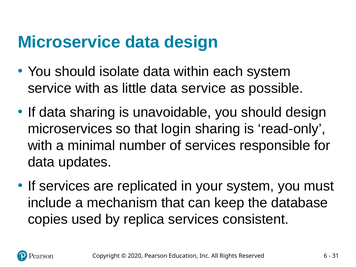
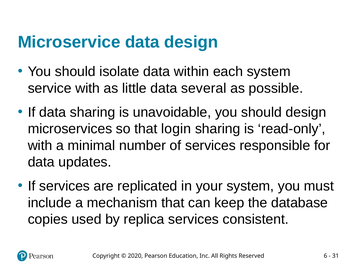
data service: service -> several (204, 88)
